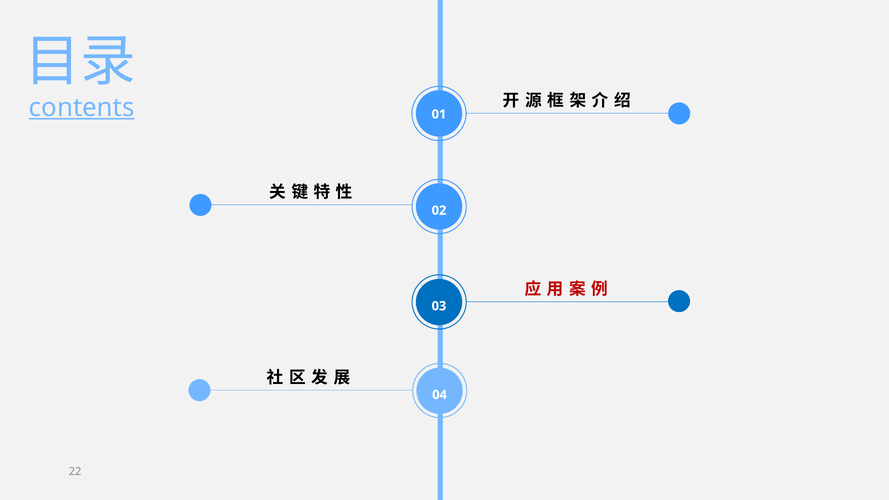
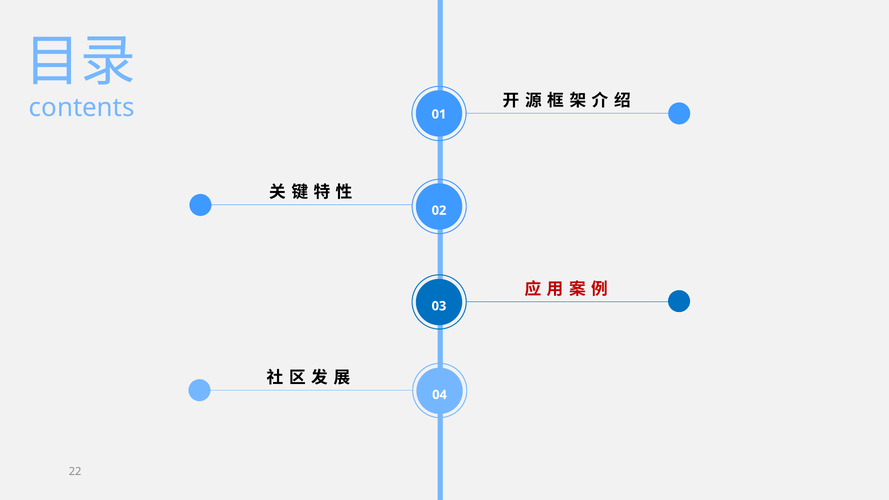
contents underline: present -> none (82, 108)
